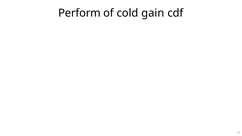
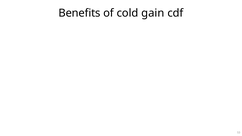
Perform: Perform -> Benefits (79, 13)
